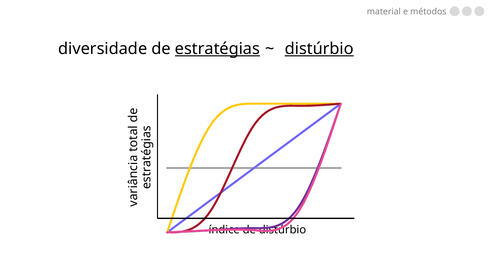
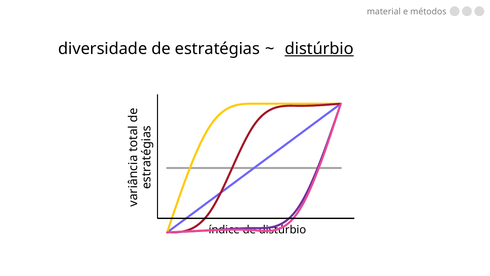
estratégias underline: present -> none (217, 49)
